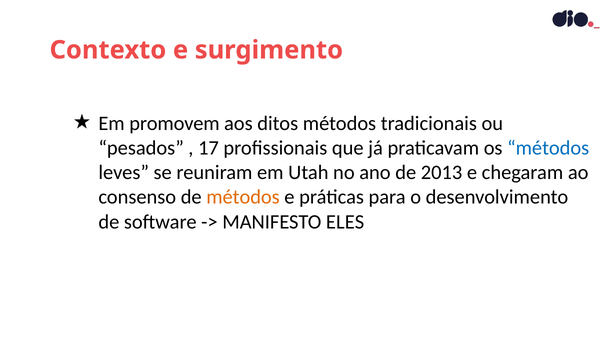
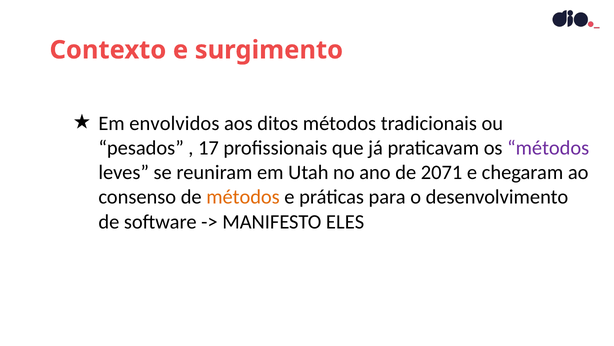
promovem: promovem -> envolvidos (174, 123)
métodos colour: blue -> purple (548, 148)
2013: 2013 -> 2071 (442, 172)
